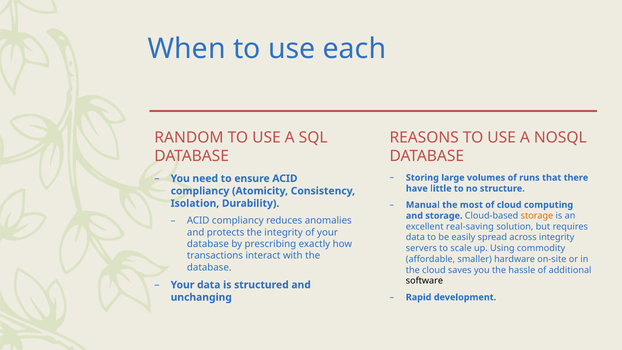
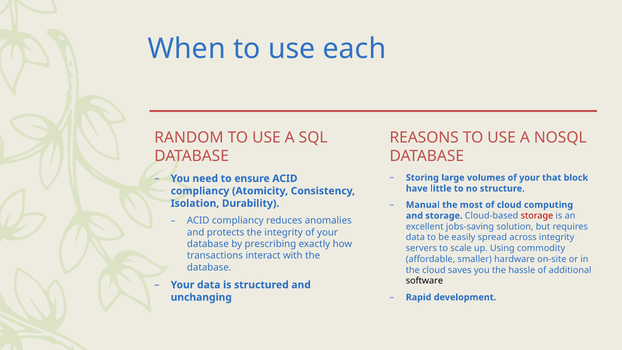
volumes of runs: runs -> your (529, 178)
there: there -> block (576, 178)
storage colour: orange -> red (537, 216)
real-saving: real-saving -> jobs-saving (470, 227)
